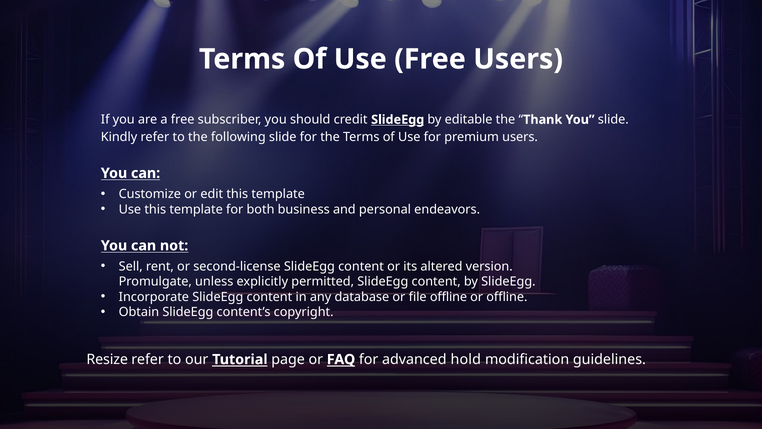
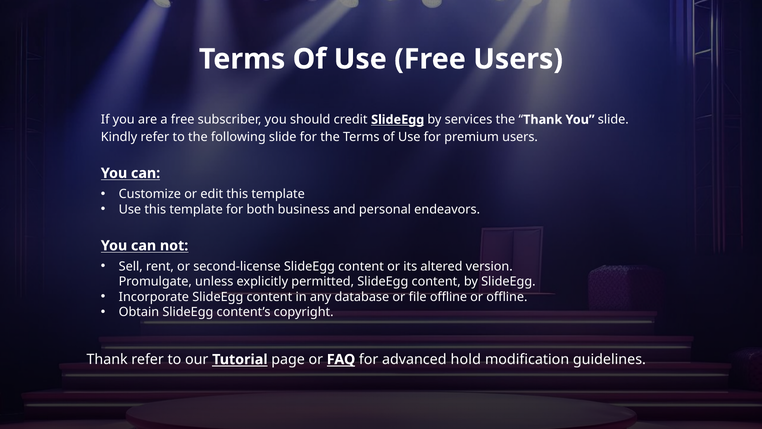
editable: editable -> services (469, 120)
Resize: Resize -> Thank (107, 359)
